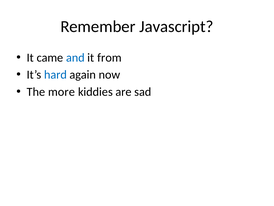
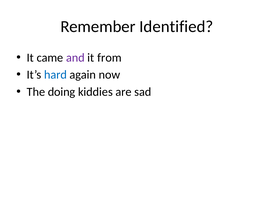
Javascript: Javascript -> Identified (176, 27)
and colour: blue -> purple (75, 57)
more: more -> doing (62, 92)
